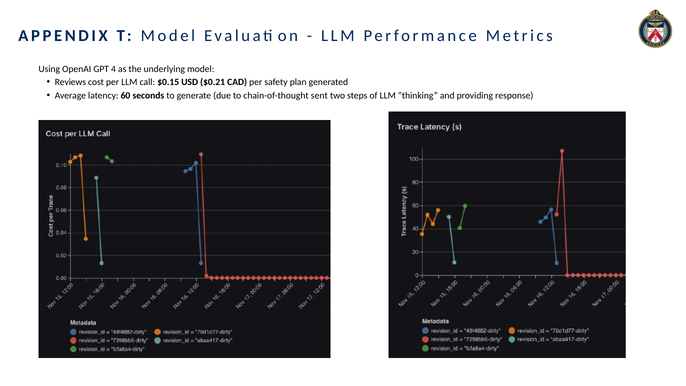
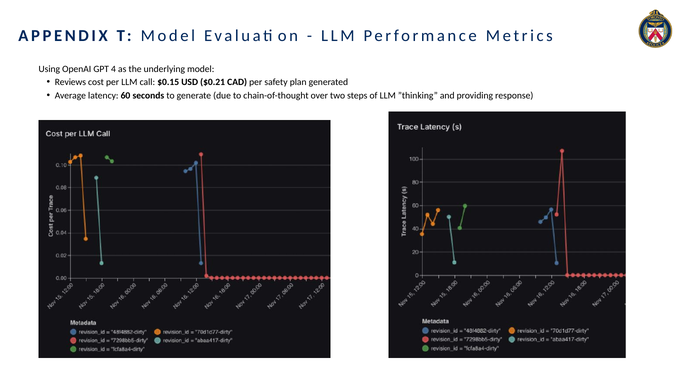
sent: sent -> over (319, 96)
